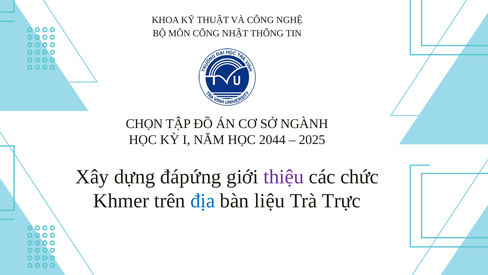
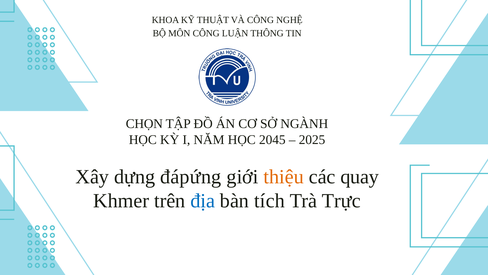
NHẬT: NHẬT -> LUẬN (235, 33)
2044: 2044 -> 2045 (272, 139)
thiệu colour: purple -> orange (284, 176)
chức: chức -> quay (360, 176)
liệu: liệu -> tích (270, 201)
